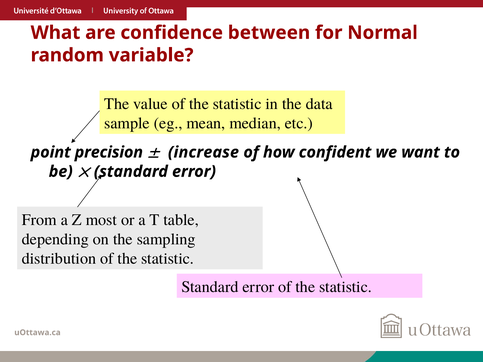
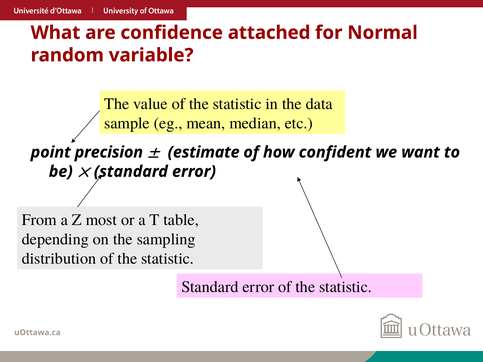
between: between -> attached (269, 33)
increase: increase -> estimate (204, 152)
